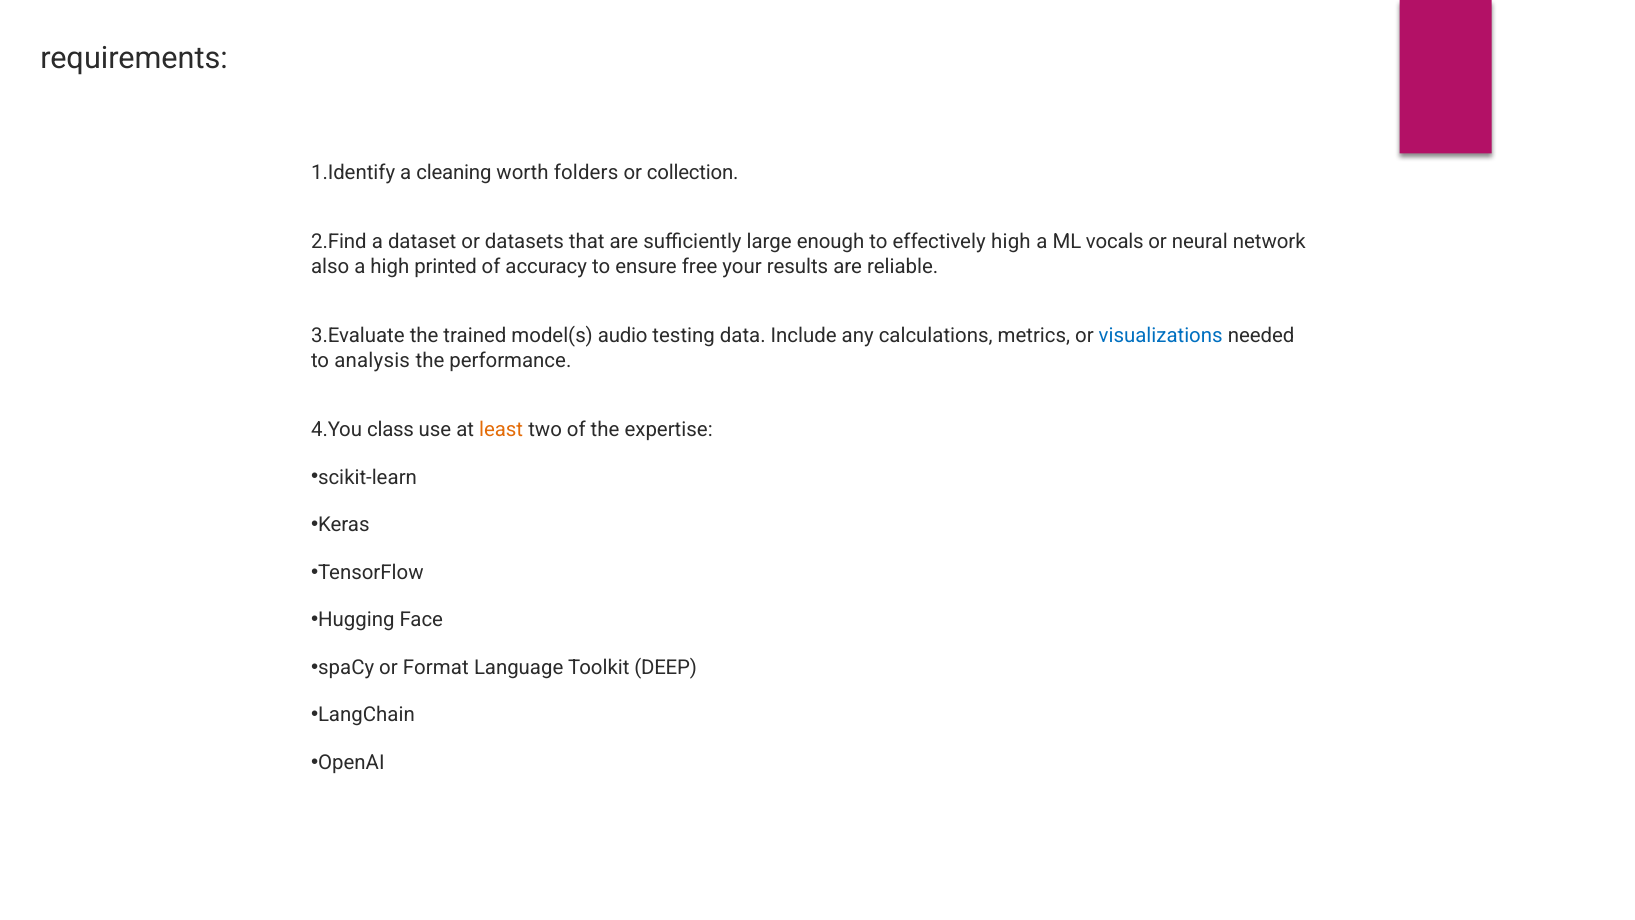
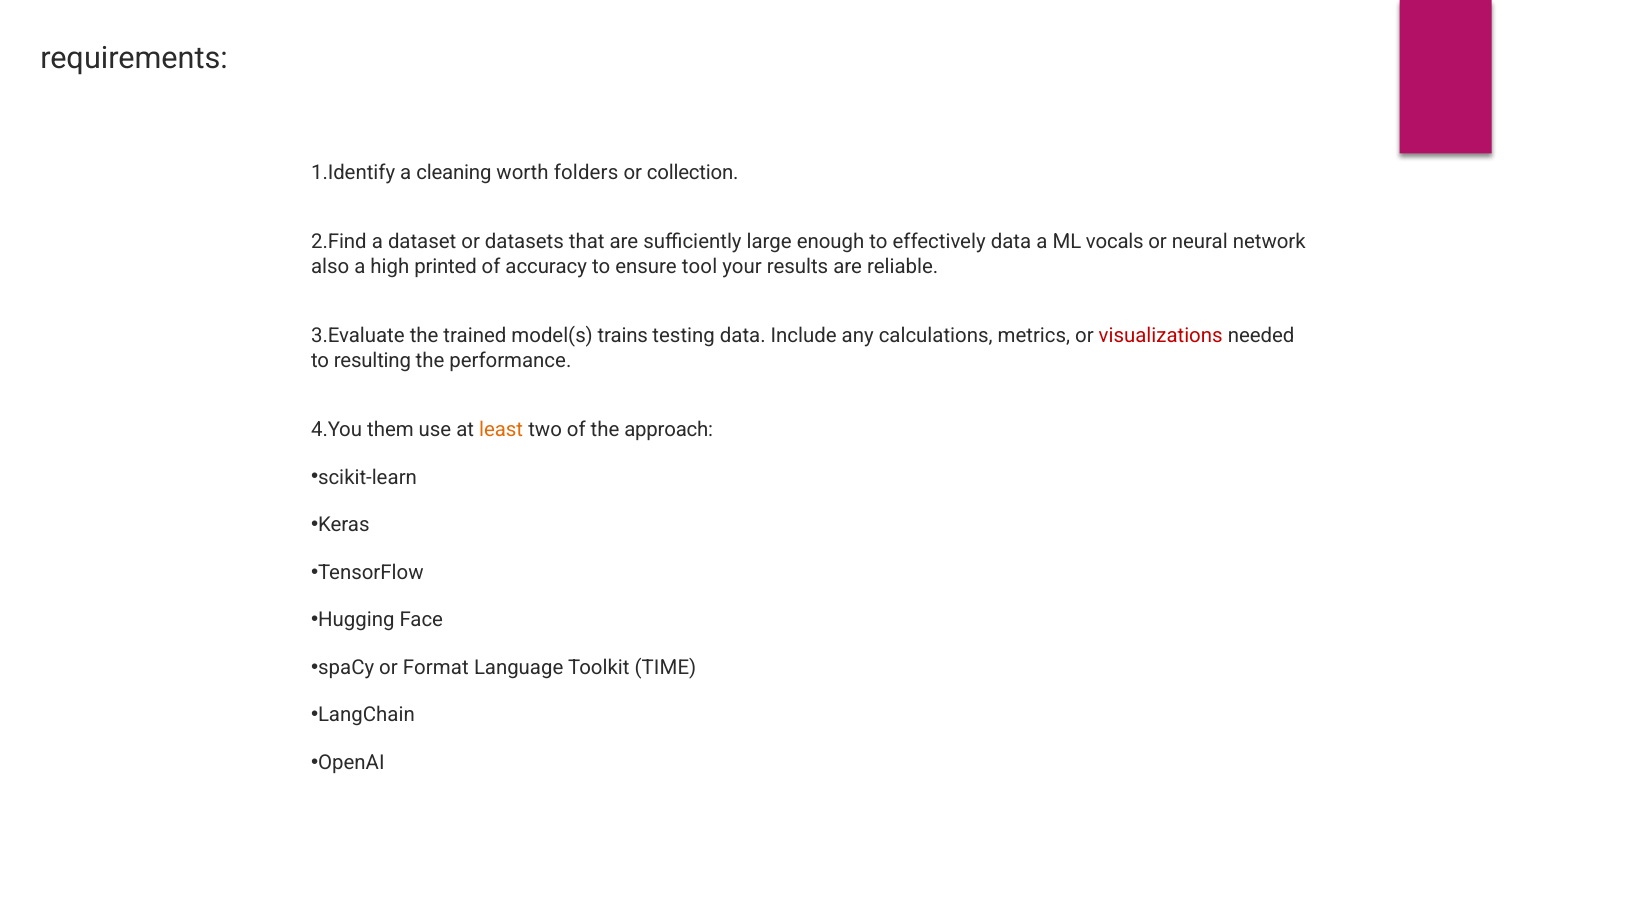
effectively high: high -> data (1011, 242)
free: free -> tool (700, 267)
audio: audio -> trains (623, 336)
visualizations colour: blue -> red (1161, 336)
analysis: analysis -> resulting (372, 360)
class: class -> them (390, 430)
expertise: expertise -> approach (669, 430)
DEEP: DEEP -> TIME (665, 667)
